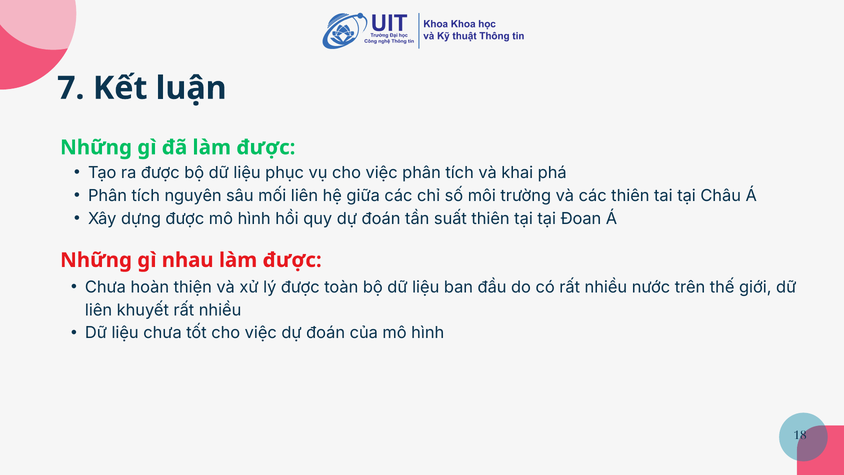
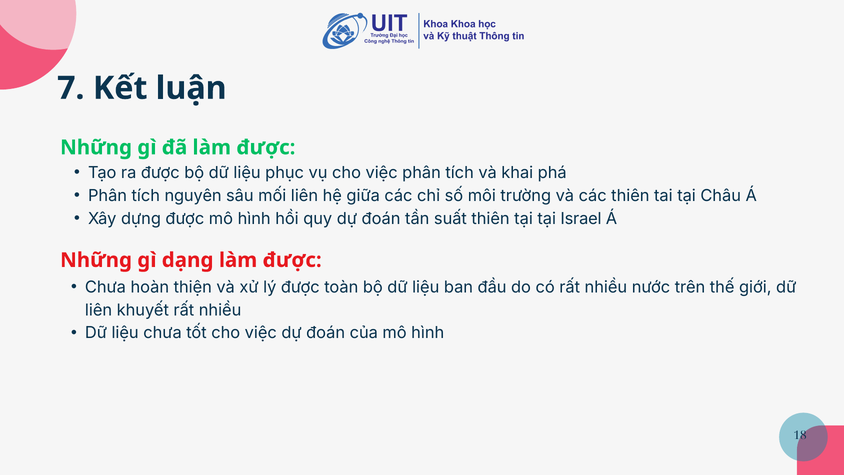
Đoan: Đoan -> Israel (581, 219)
nhau: nhau -> dạng (188, 260)
